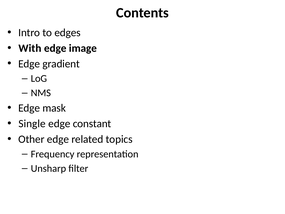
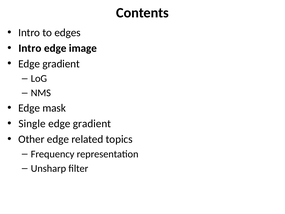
With: With -> Intro (30, 48)
constant: constant -> gradient (92, 124)
